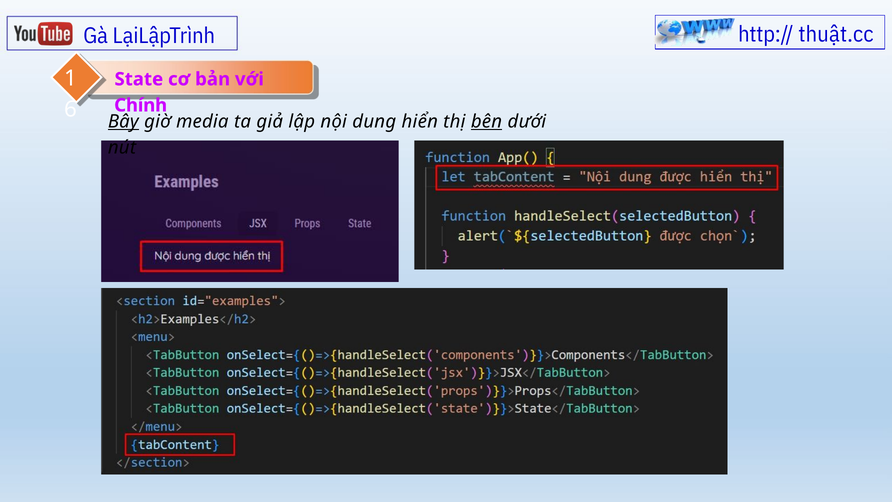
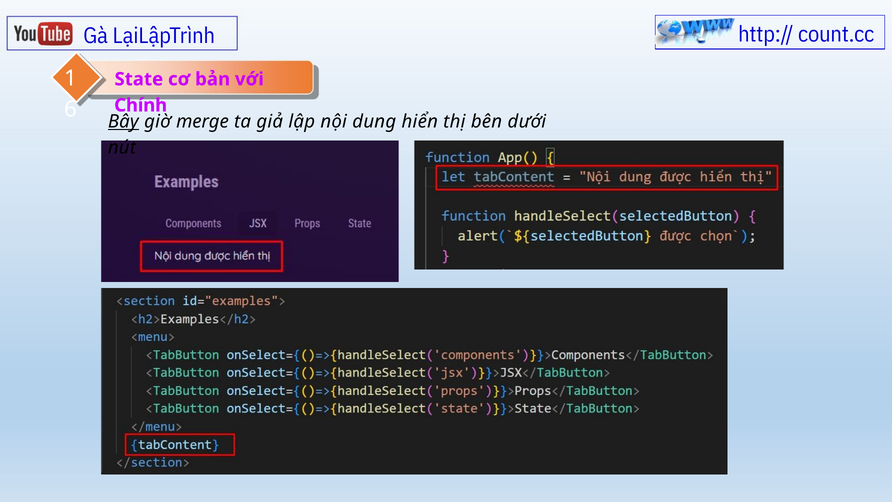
thuật.cc: thuật.cc -> count.cc (836, 34)
media: media -> merge (202, 122)
bên underline: present -> none (486, 122)
